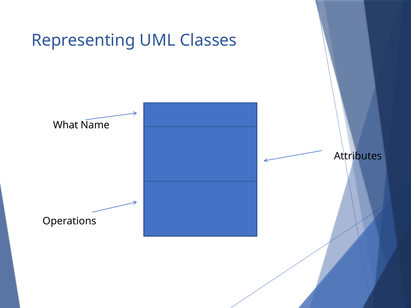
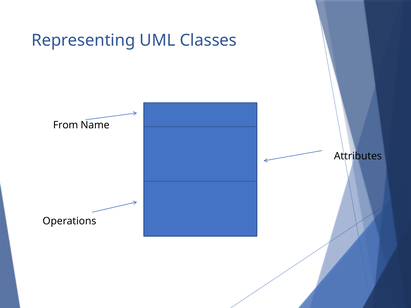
What: What -> From (66, 125)
